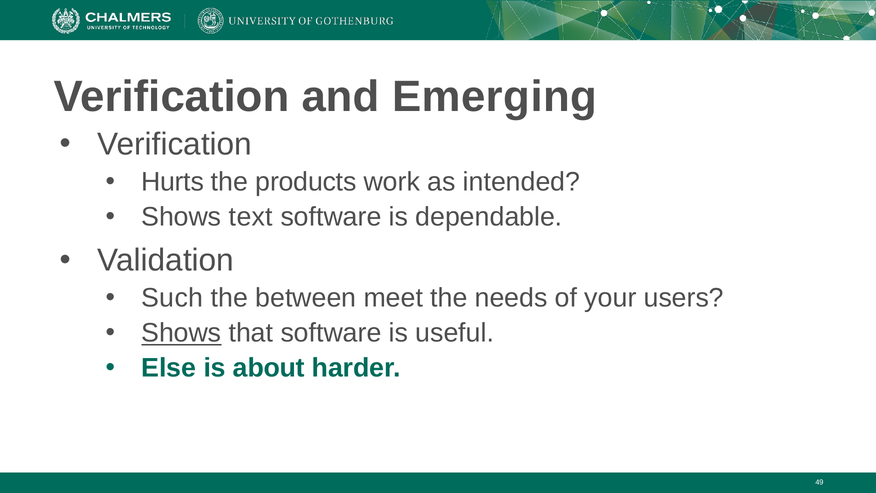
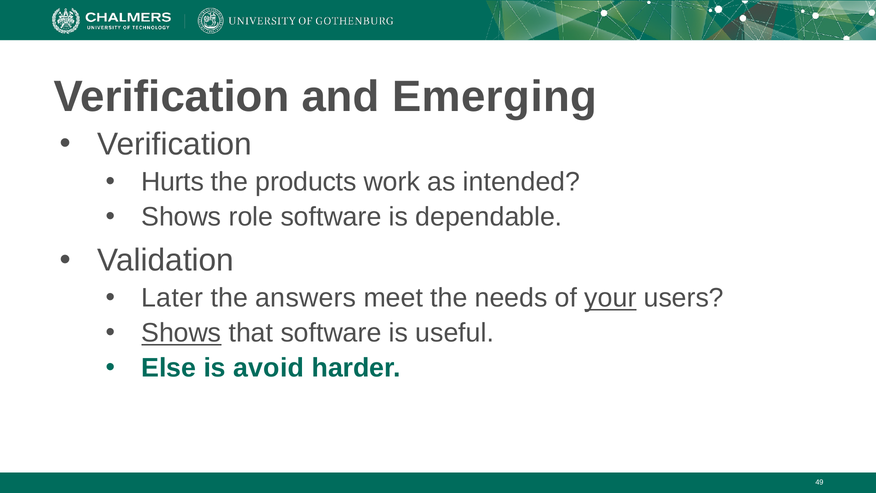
text: text -> role (251, 217)
Such: Such -> Later (172, 298)
between: between -> answers (306, 298)
your underline: none -> present (610, 298)
about: about -> avoid (269, 368)
